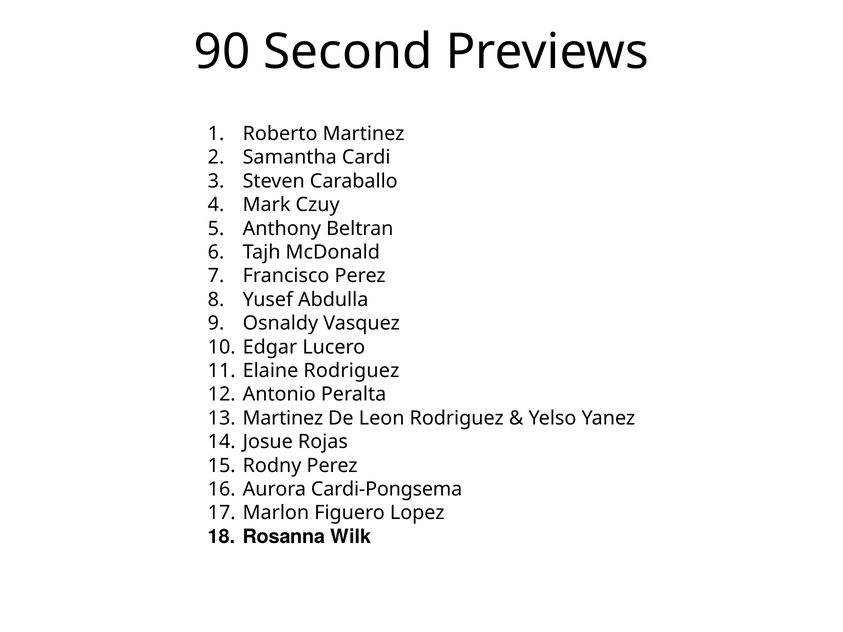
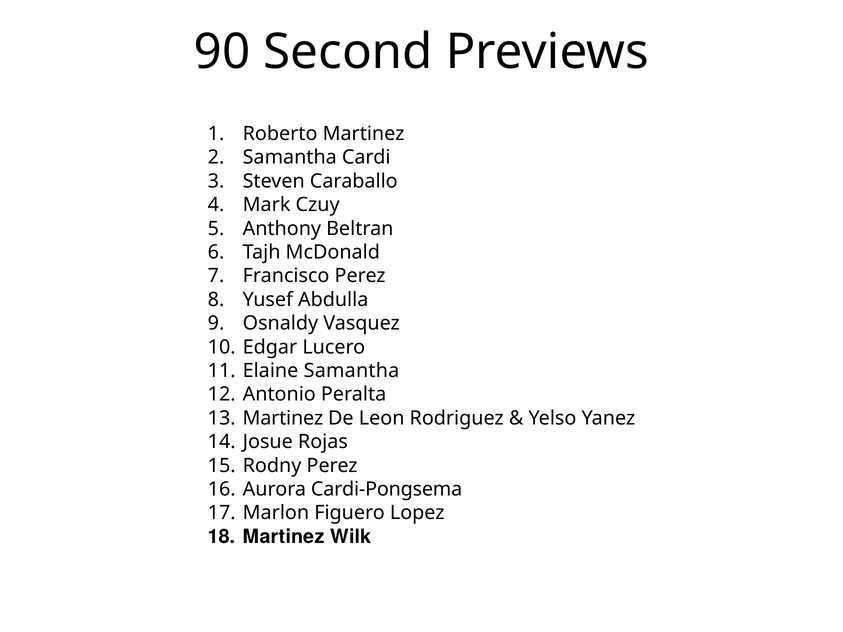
Elaine Rodriguez: Rodriguez -> Samantha (351, 371)
Rosanna: Rosanna -> Martinez (284, 537)
